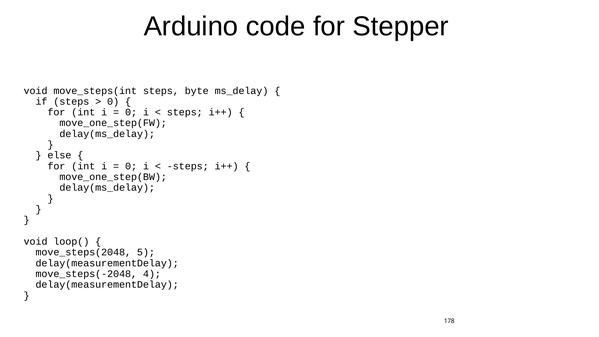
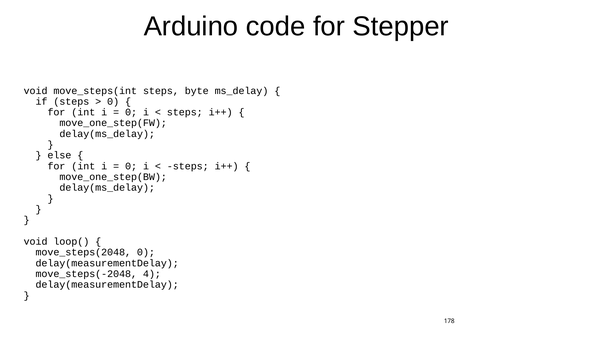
move_steps(2048 5: 5 -> 0 (146, 252)
